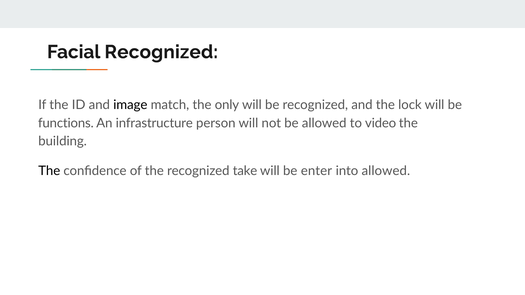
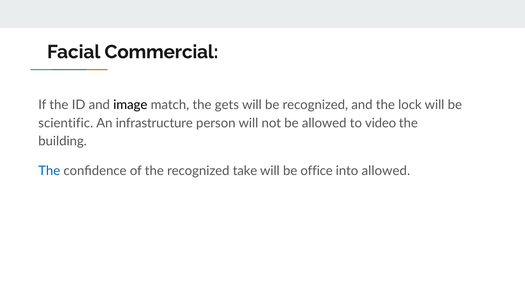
Facial Recognized: Recognized -> Commercial (161, 52)
only: only -> gets (227, 105)
functions: functions -> scientific (66, 123)
The colour: black -> blue (49, 171)
enter: enter -> office (317, 171)
